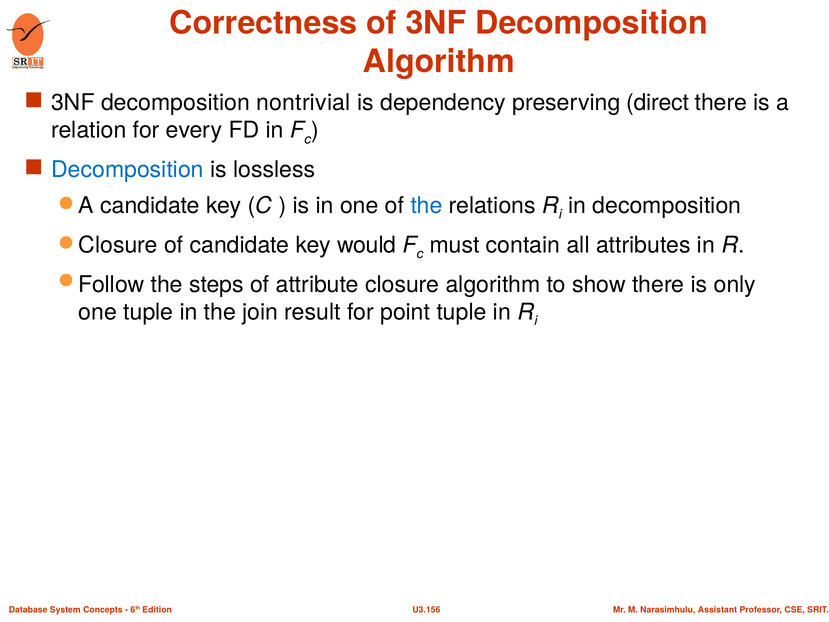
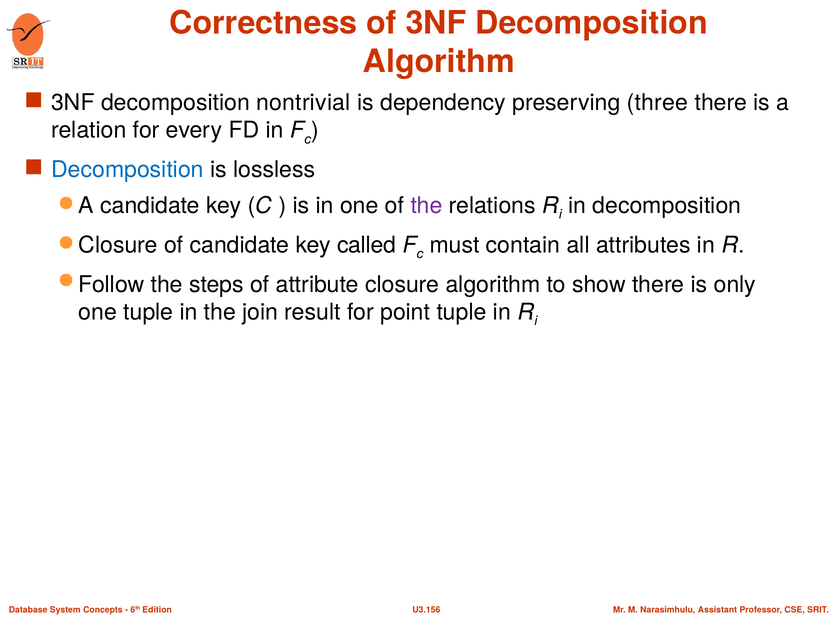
direct: direct -> three (657, 102)
the colour: blue -> purple (426, 205)
would: would -> called (367, 245)
